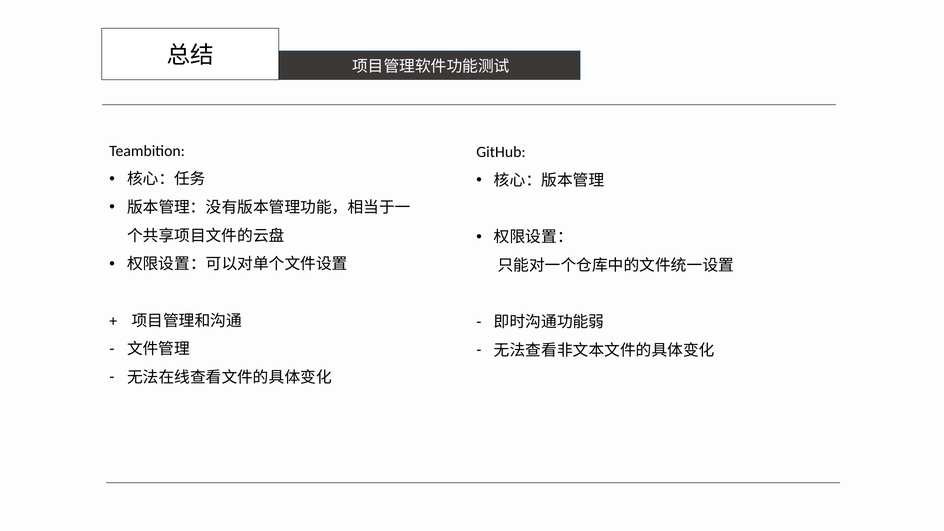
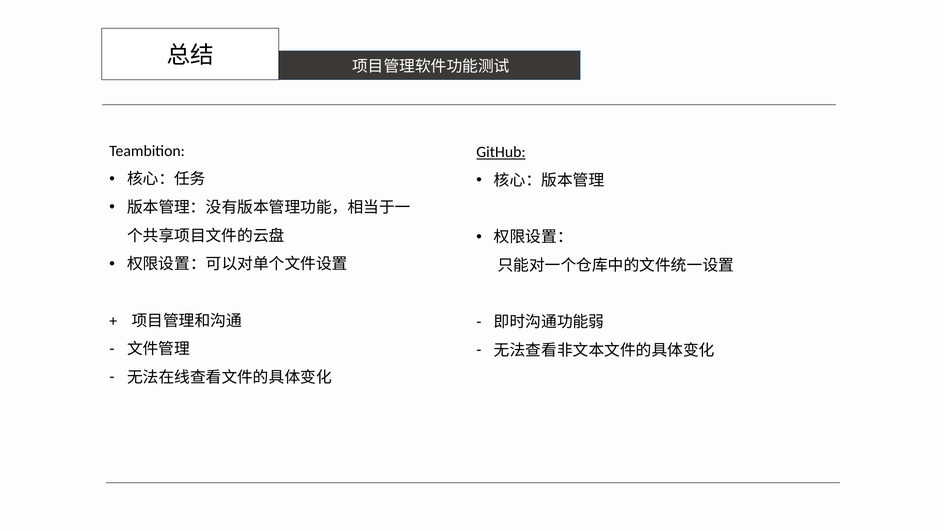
GitHub underline: none -> present (501, 152)
